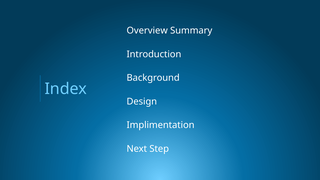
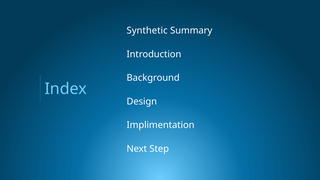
Overview: Overview -> Synthetic (147, 31)
